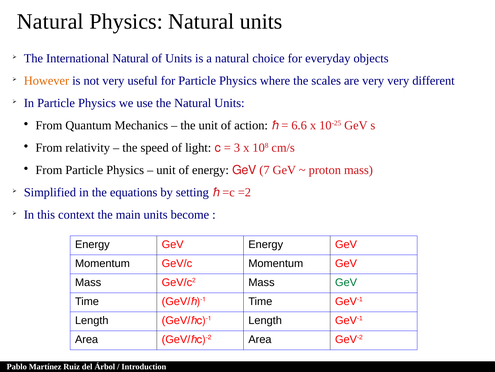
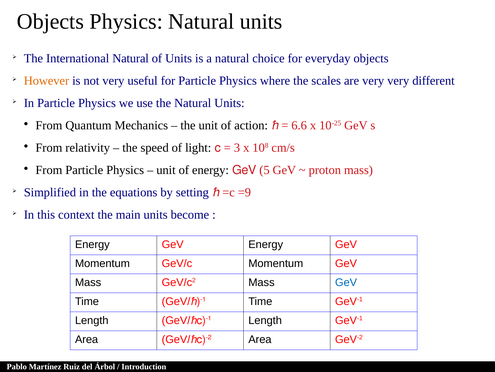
Natural: Natural -> Objects (50, 21)
7: 7 -> 5 (264, 170)
=2: =2 -> =9 (244, 192)
GeV colour: green -> blue (346, 282)
